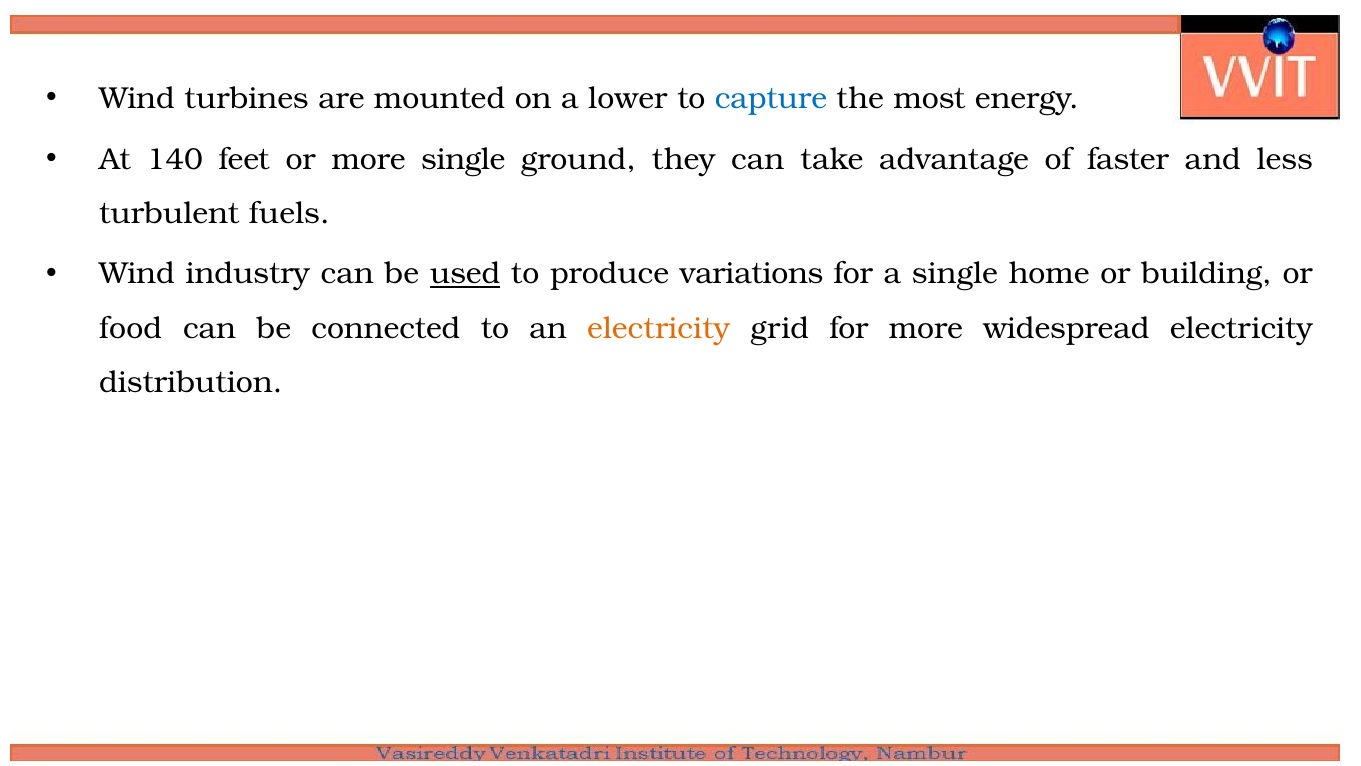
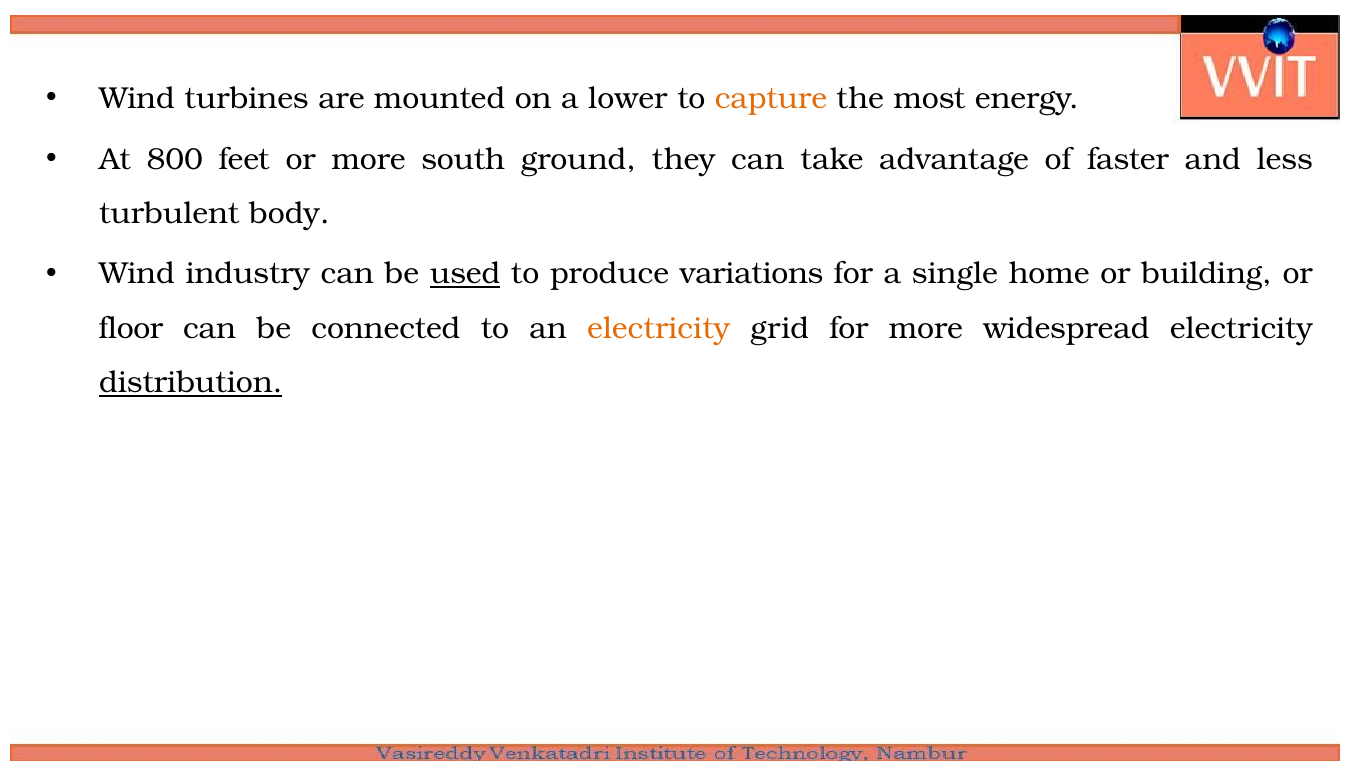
capture colour: blue -> orange (771, 99)
140: 140 -> 800 (175, 159)
more single: single -> south (463, 159)
fuels: fuels -> body (289, 213)
food: food -> floor (131, 328)
distribution underline: none -> present (191, 383)
